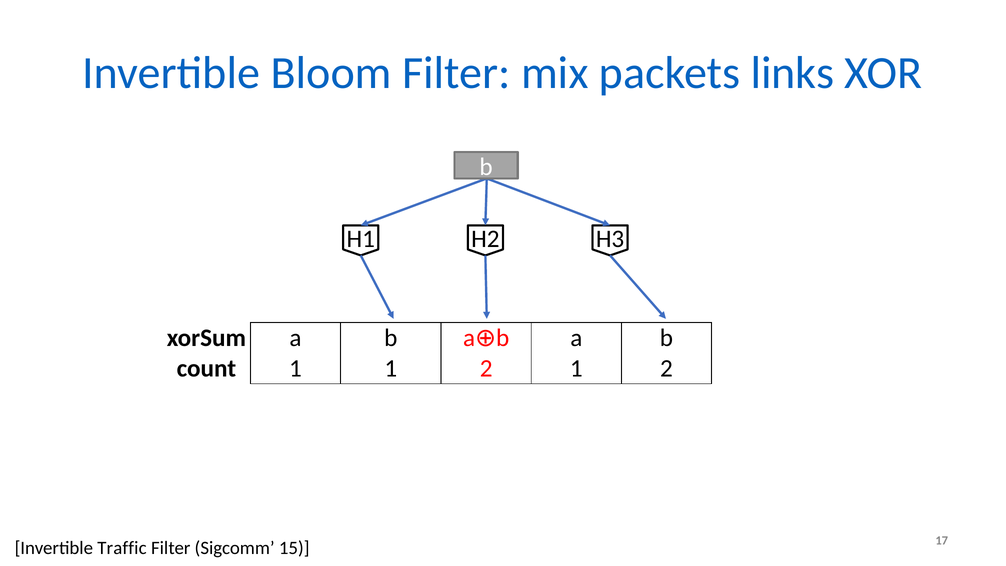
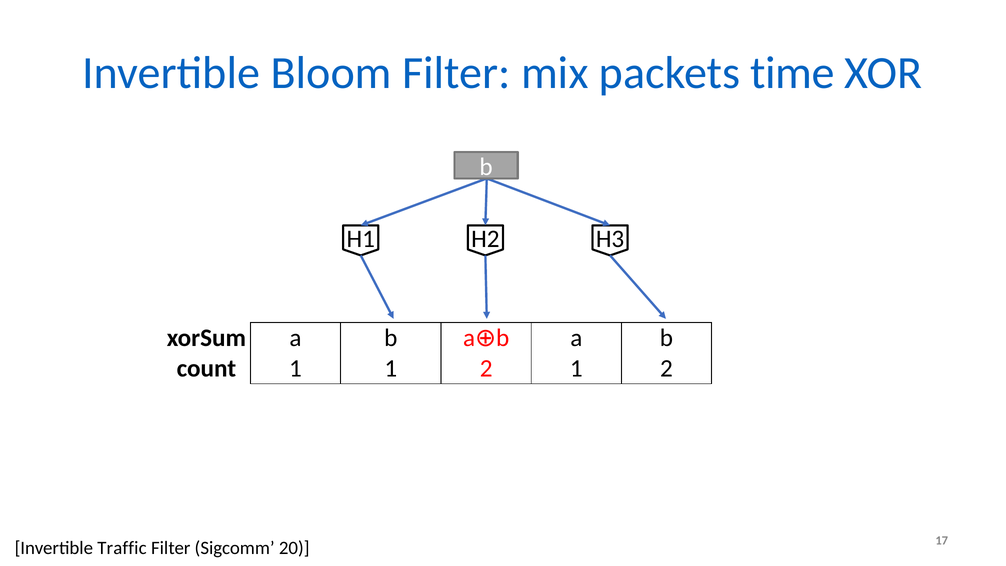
links: links -> time (793, 73)
15: 15 -> 20 (294, 548)
